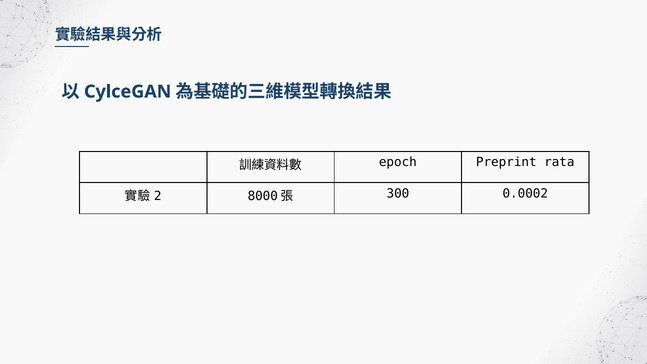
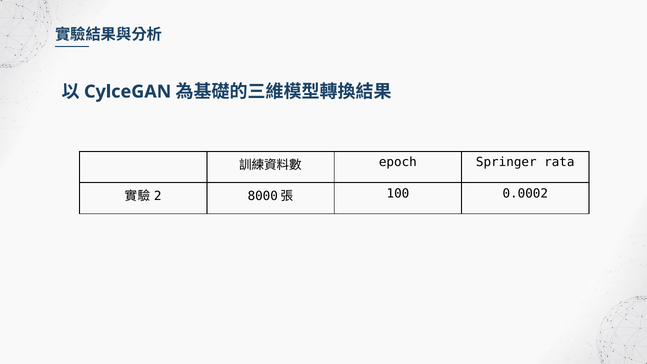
Preprint: Preprint -> Springer (506, 162)
300: 300 -> 100 (398, 193)
